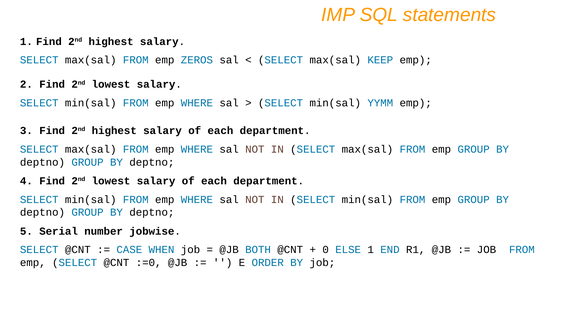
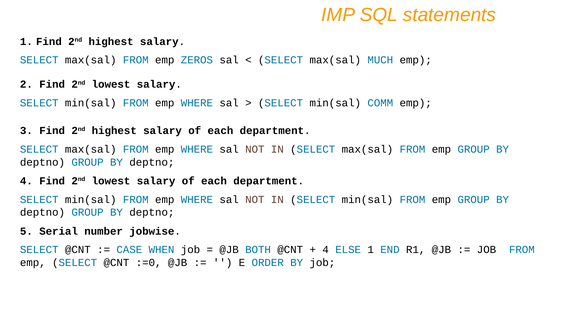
KEEP: KEEP -> MUCH (380, 60)
YYMM: YYMM -> COMM (380, 103)
0: 0 -> 4 (326, 250)
